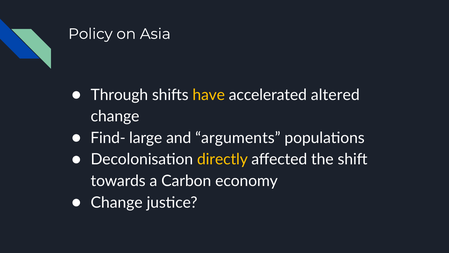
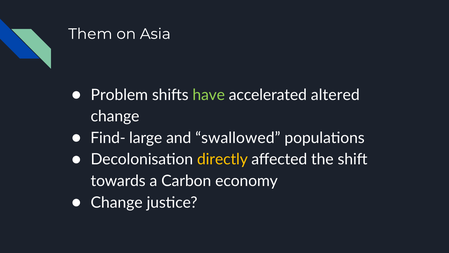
Policy: Policy -> Them (90, 34)
Through: Through -> Problem (119, 95)
have colour: yellow -> light green (209, 95)
arguments: arguments -> swallowed (238, 138)
